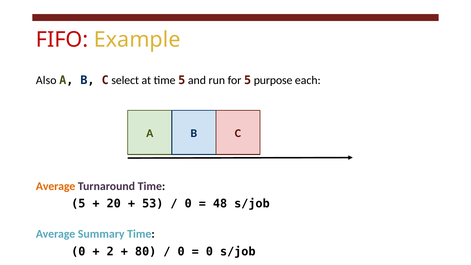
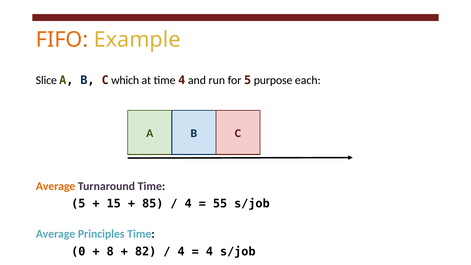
FIFO colour: red -> orange (62, 40)
Also: Also -> Slice (46, 80)
select: select -> which (125, 80)
at time 5: 5 -> 4 (182, 80)
20: 20 -> 15 (114, 204)
53: 53 -> 85 (153, 204)
0: 0 -> 4 (188, 204)
48: 48 -> 55 (220, 204)
Summary: Summary -> Principles (101, 234)
2: 2 -> 8 (110, 252)
80: 80 -> 82 (146, 252)
0: 0 -> 4 (181, 252)
0: 0 -> 4 (209, 252)
